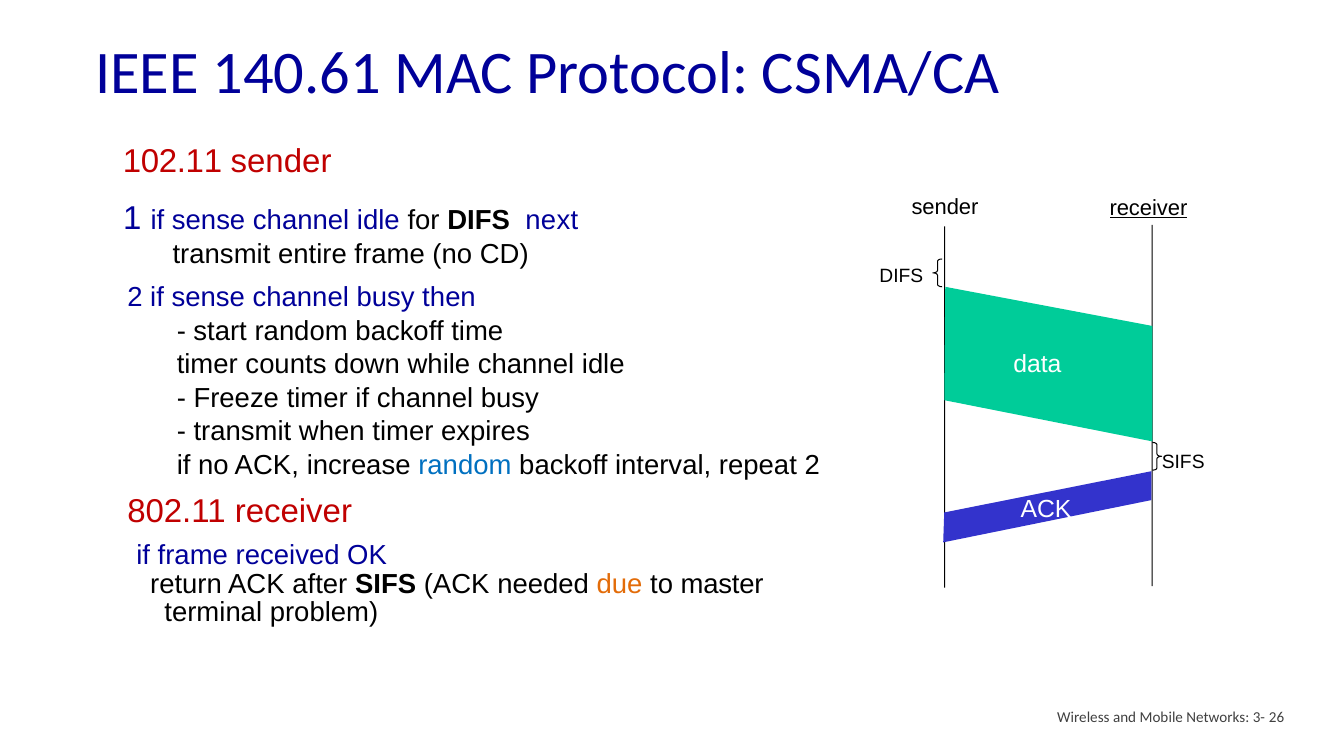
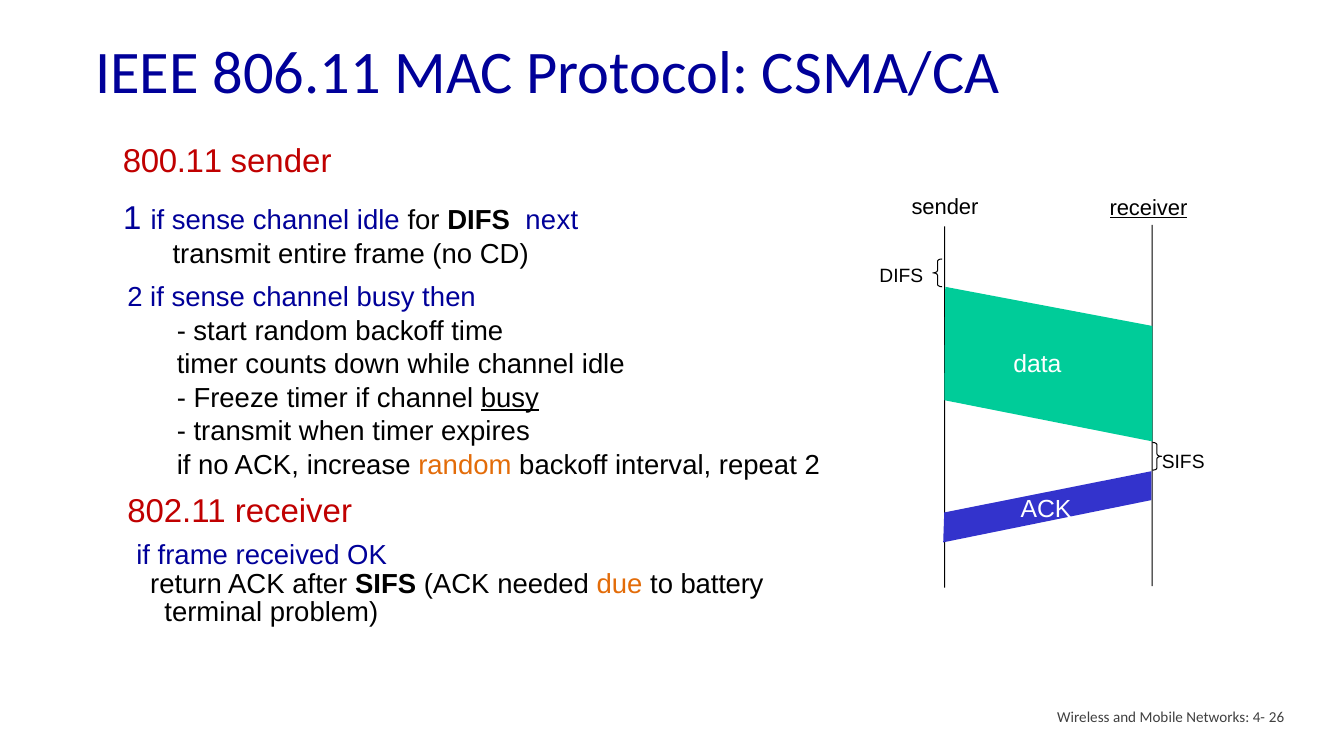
140.61: 140.61 -> 806.11 (297, 74)
102.11: 102.11 -> 800.11 (173, 161)
busy underline: none -> present (510, 398)
random colour: blue -> orange (465, 465)
master: master -> battery (722, 585)
3-: 3- -> 4- (1259, 718)
